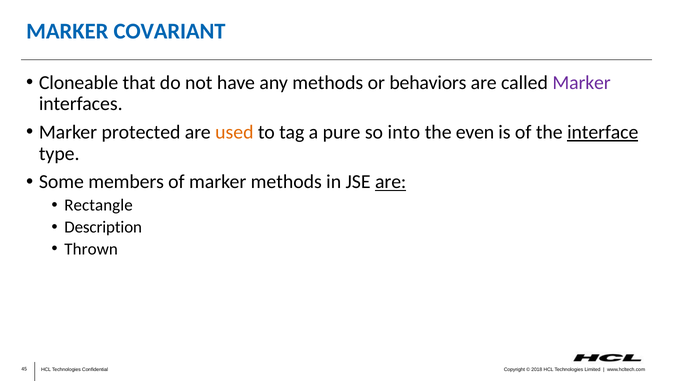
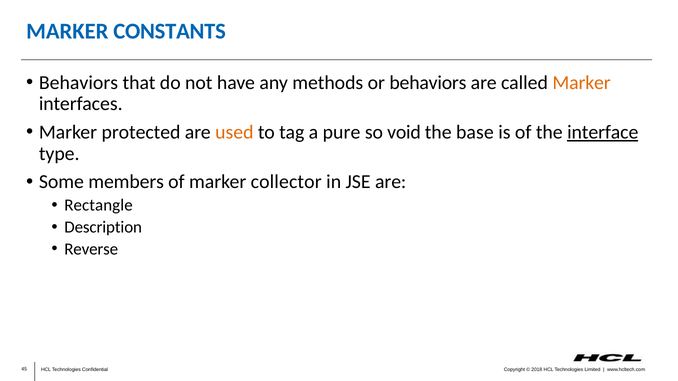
COVARIANT: COVARIANT -> CONSTANTS (170, 31)
Cloneable: Cloneable -> Behaviors (78, 83)
Marker colour: purple -> orange (582, 83)
into: into -> void (404, 132)
even: even -> base (475, 132)
marker methods: methods -> collector (286, 182)
are underline: present -> none (391, 182)
Thrown: Thrown -> Reverse (91, 249)
